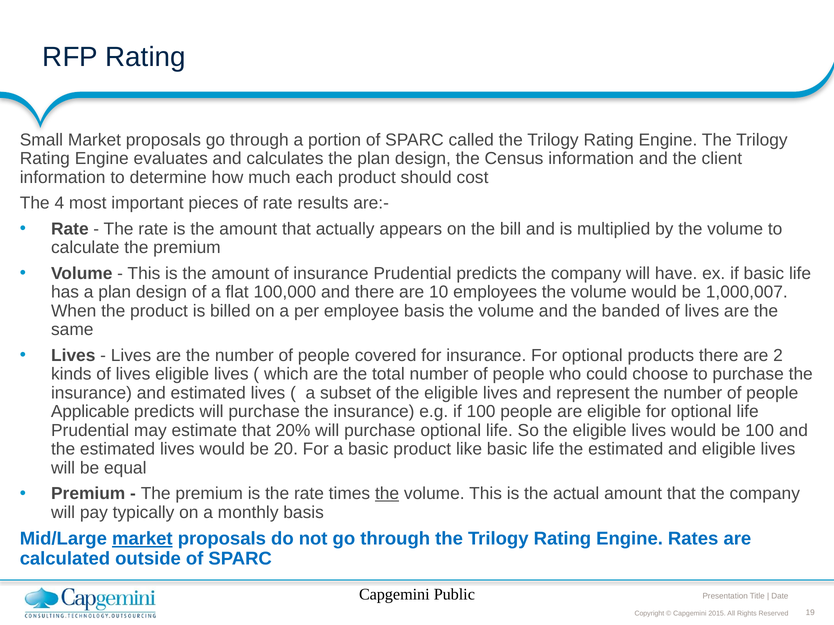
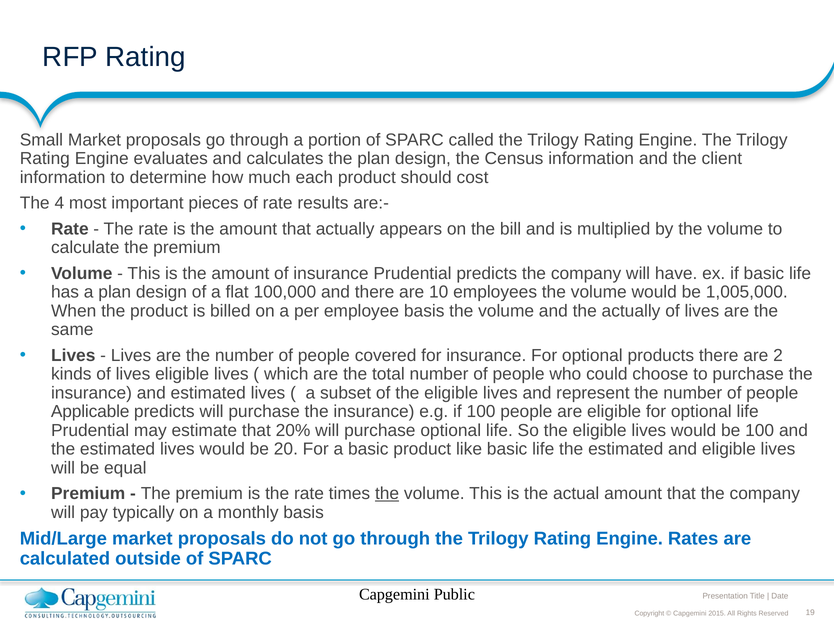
1,000,007: 1,000,007 -> 1,005,000 (747, 292)
the banded: banded -> actually (631, 311)
market underline: present -> none (142, 539)
